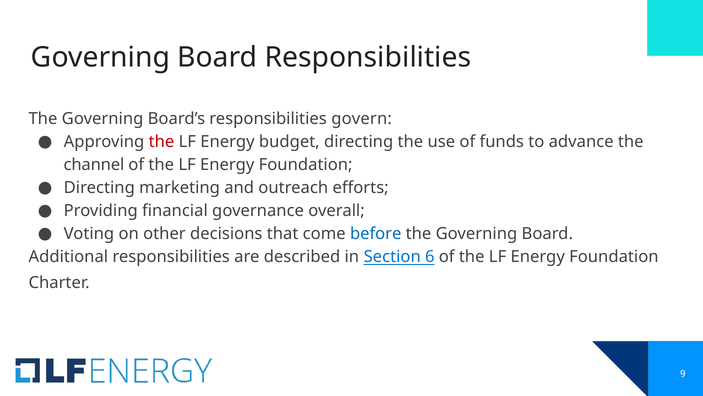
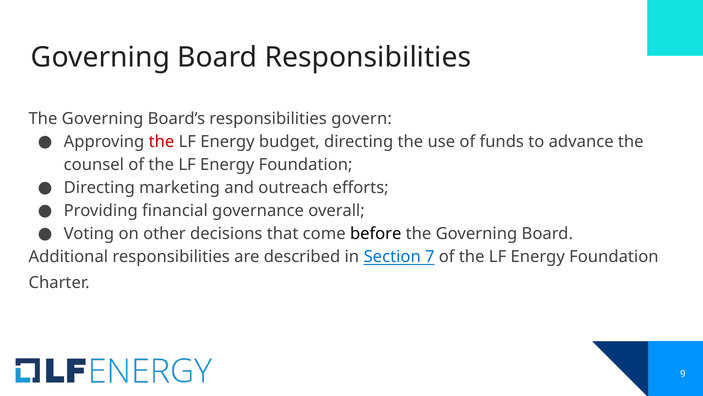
channel: channel -> counsel (94, 164)
before colour: blue -> black (376, 233)
6: 6 -> 7 (430, 257)
